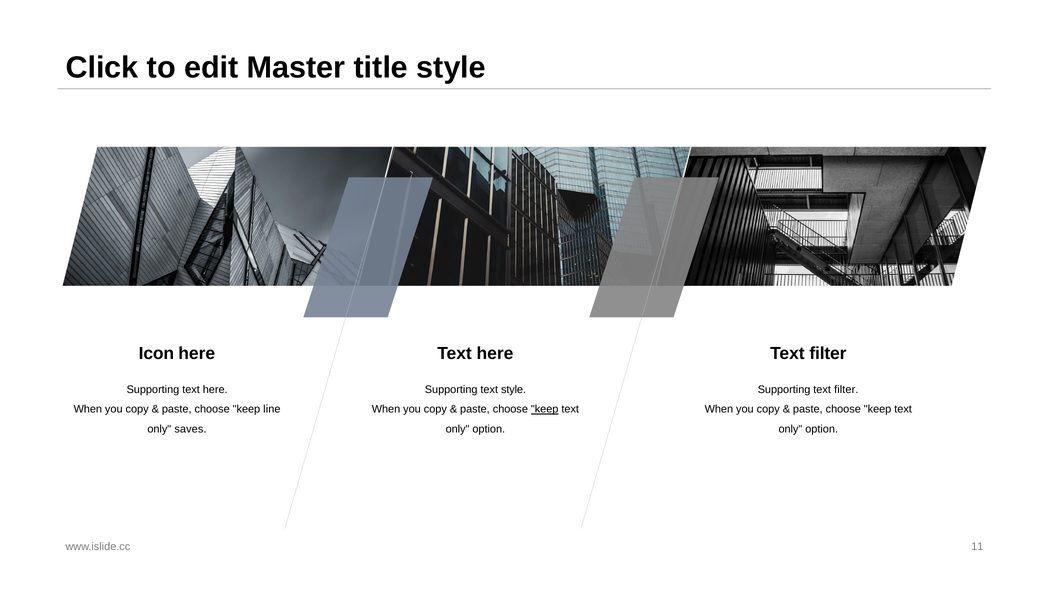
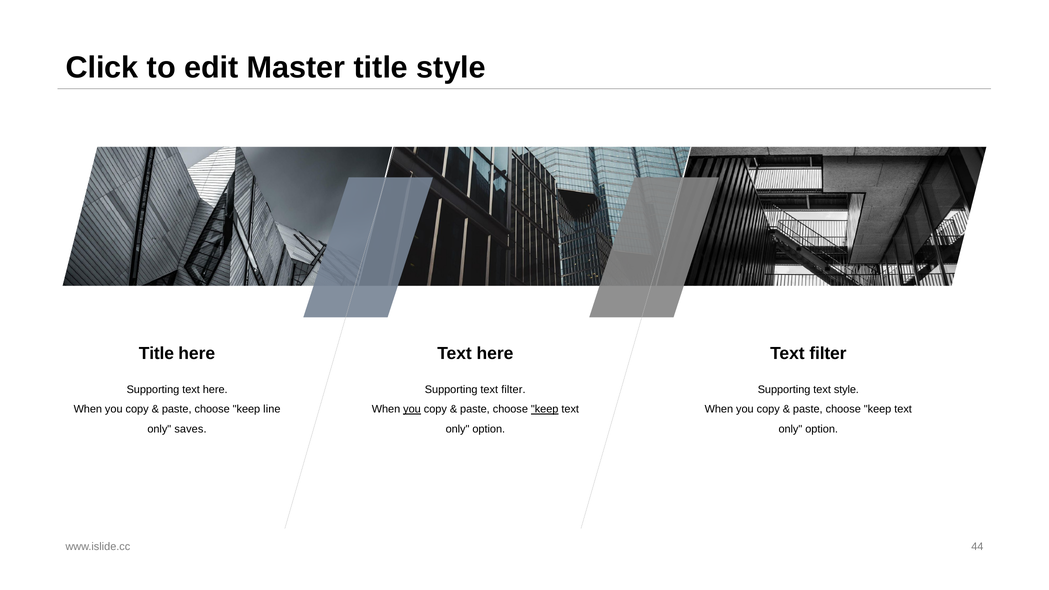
Icon: Icon -> Title (156, 354)
Supporting text style: style -> filter (513, 390)
Supporting text filter: filter -> style (846, 390)
you underline: none -> present (412, 409)
11: 11 -> 44 (977, 547)
